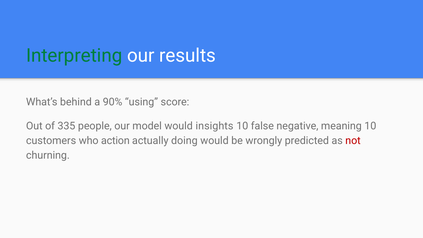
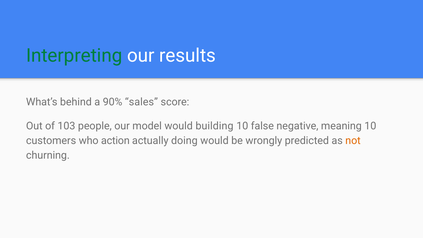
using: using -> sales (141, 102)
335: 335 -> 103 (66, 126)
insights: insights -> building (214, 126)
not colour: red -> orange (353, 141)
